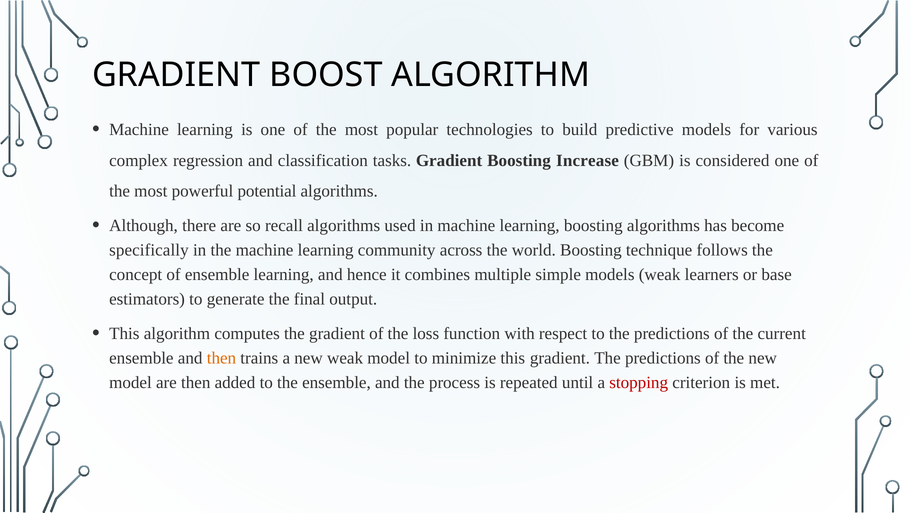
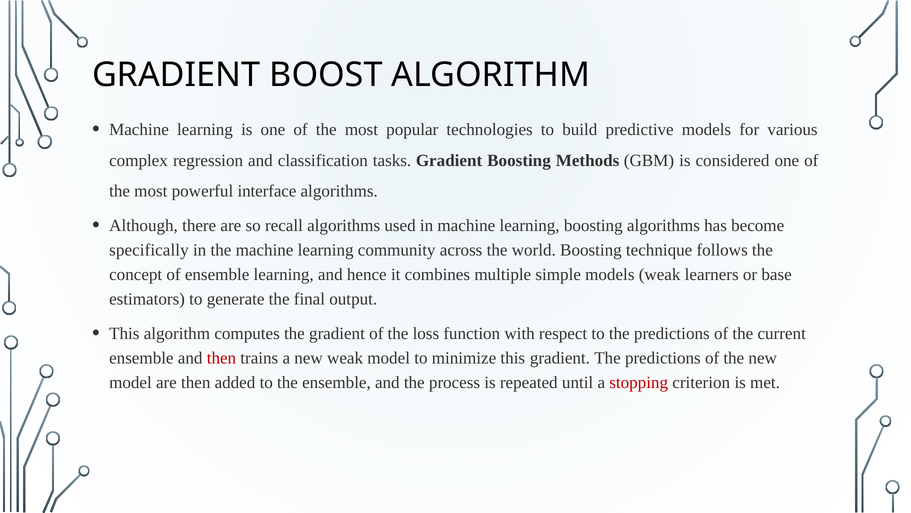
Increase: Increase -> Methods (588, 160)
potential: potential -> interface (267, 191)
then colour: orange -> red (221, 358)
